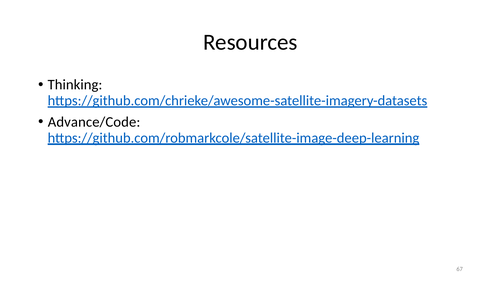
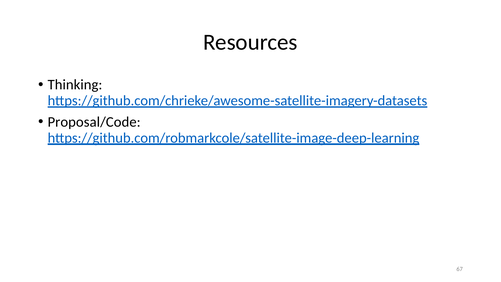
Advance/Code: Advance/Code -> Proposal/Code (94, 122)
